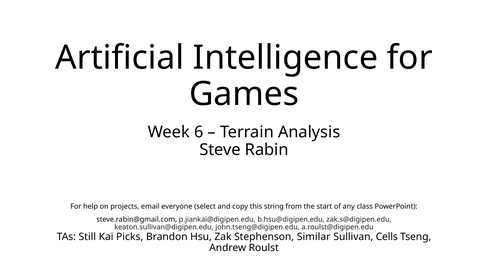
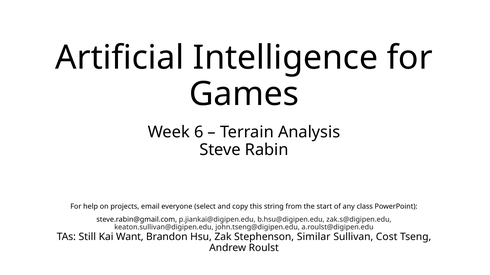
Picks: Picks -> Want (130, 237)
Cells: Cells -> Cost (387, 237)
